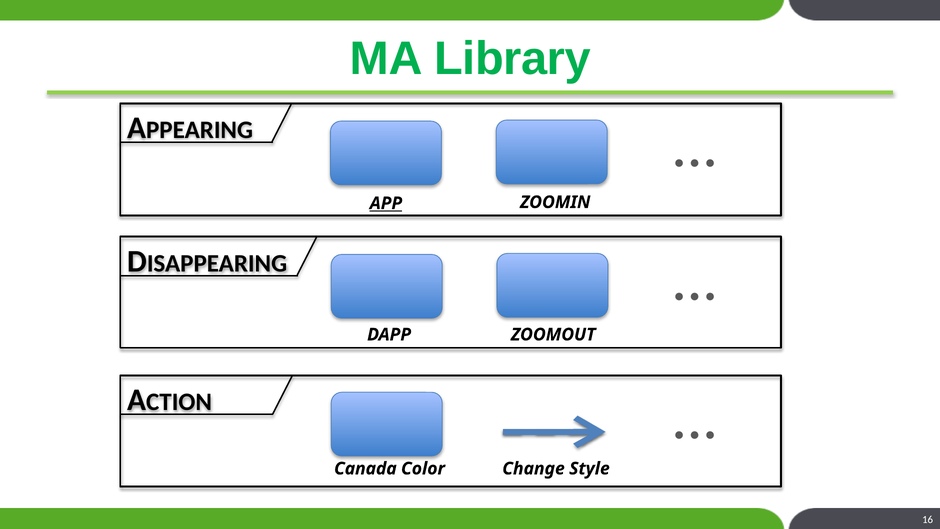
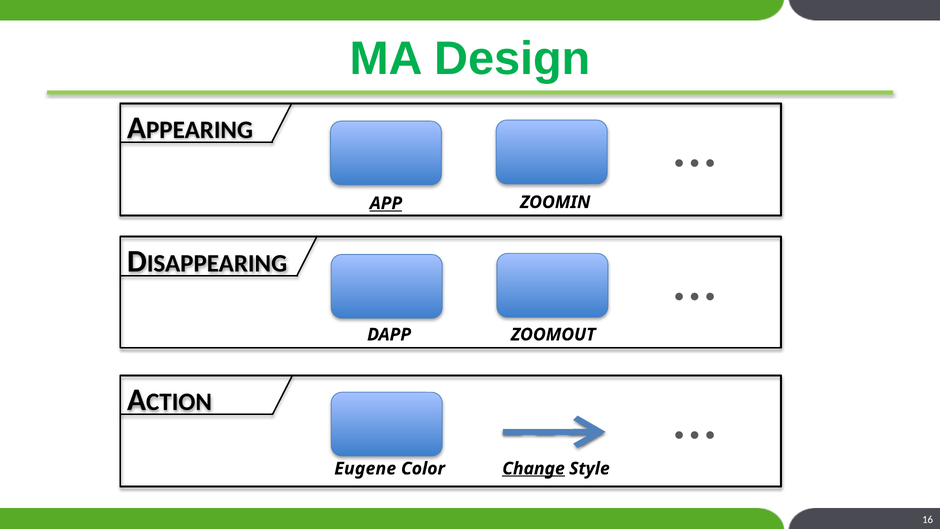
Library: Library -> Design (512, 59)
Canada: Canada -> Eugene (365, 468)
Change underline: none -> present (534, 468)
